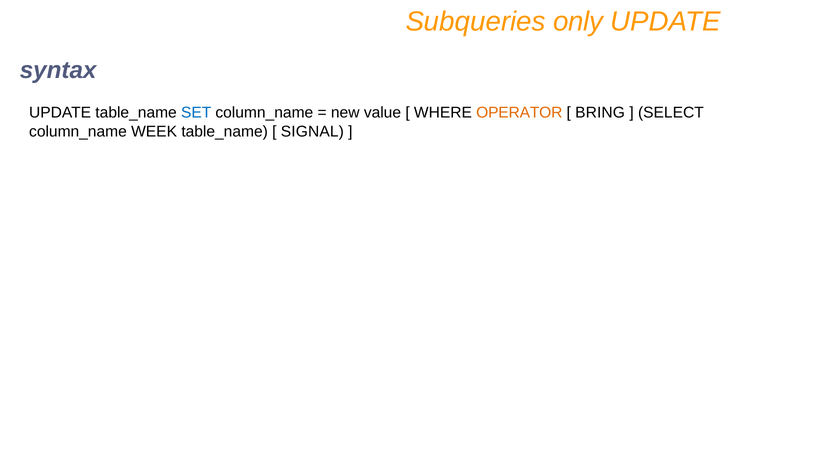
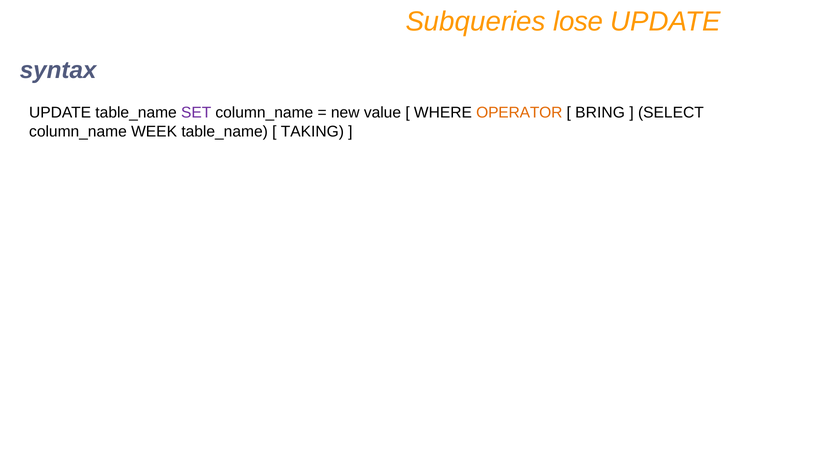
only: only -> lose (578, 22)
SET colour: blue -> purple (196, 113)
SIGNAL: SIGNAL -> TAKING (312, 132)
